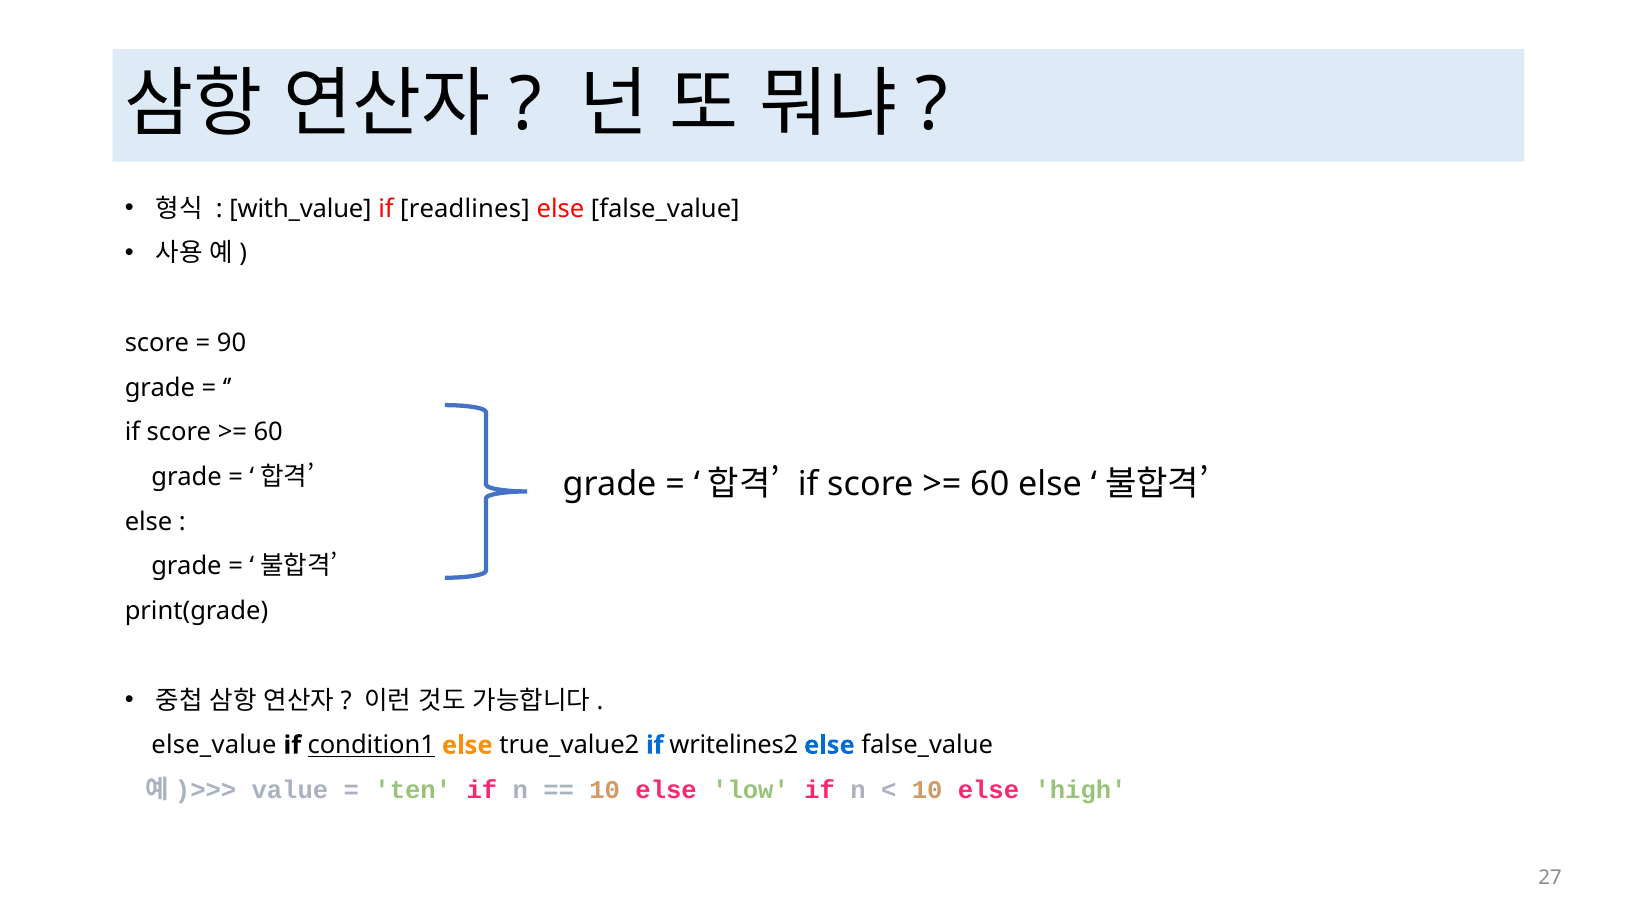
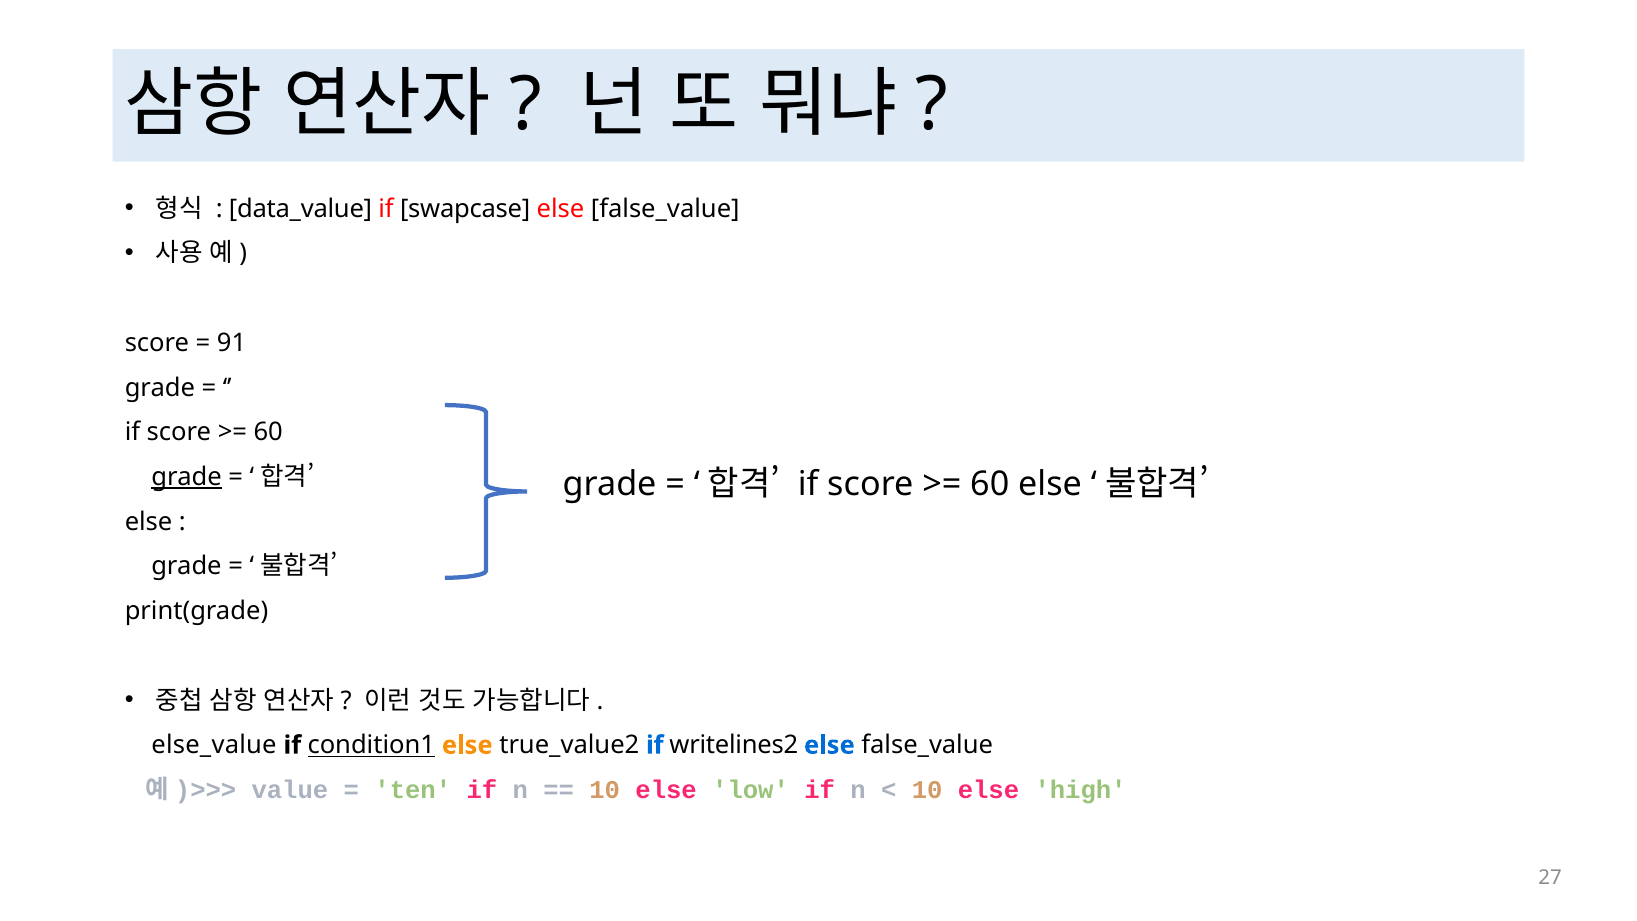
with_value: with_value -> data_value (301, 209)
readlines: readlines -> swapcase (465, 209)
90: 90 -> 91 (232, 343)
grade underline: none -> present (187, 477)
